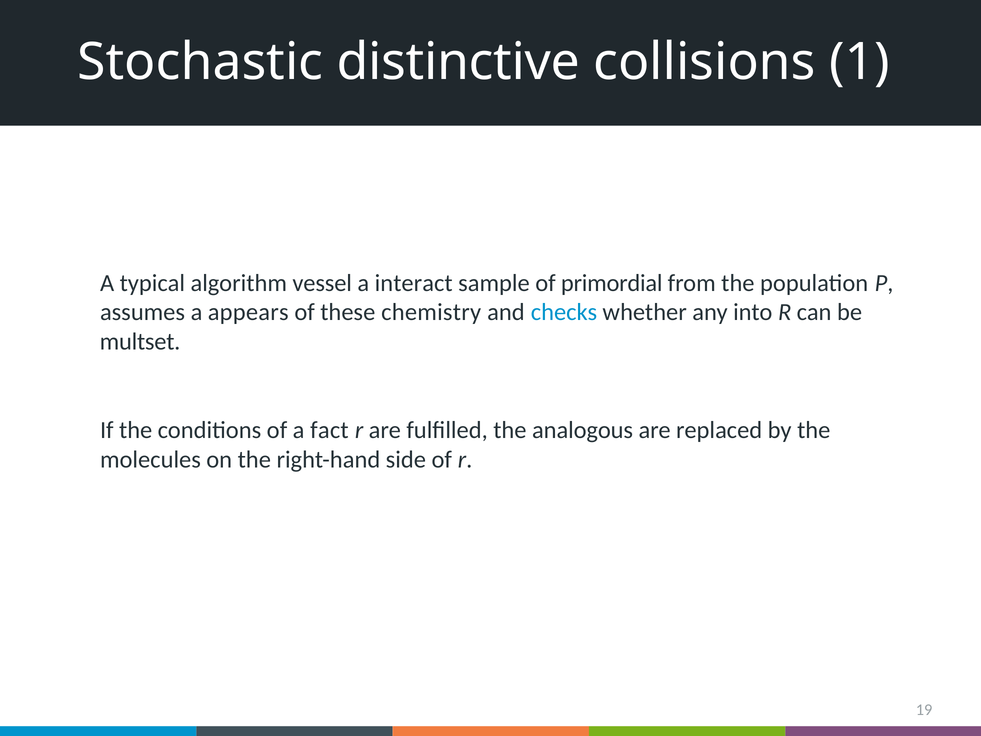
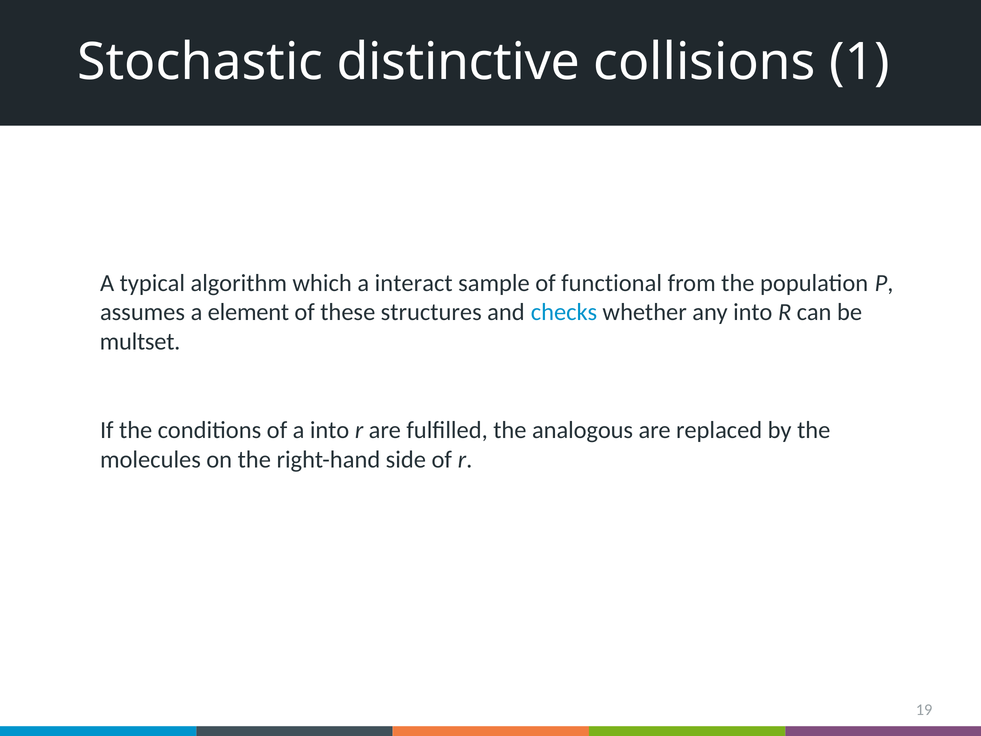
vessel: vessel -> which (322, 283)
primordial: primordial -> functional (612, 283)
appears: appears -> element (248, 312)
chemistry: chemistry -> structures (431, 312)
a fact: fact -> into (330, 430)
